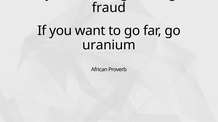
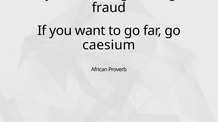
uranium: uranium -> caesium (109, 45)
